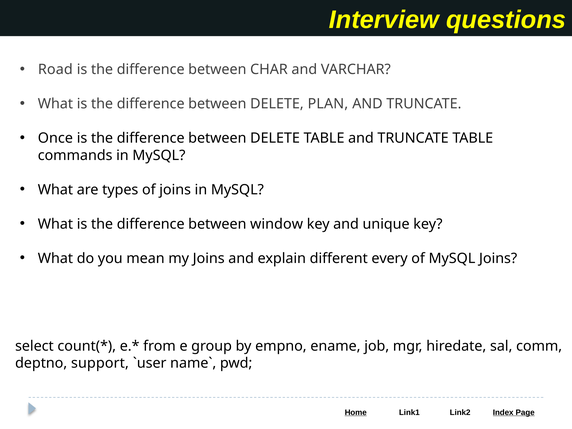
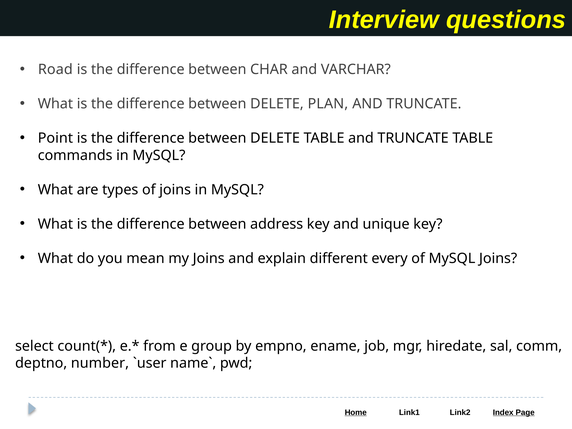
Once: Once -> Point (55, 138)
window: window -> address (277, 224)
support: support -> number (100, 363)
